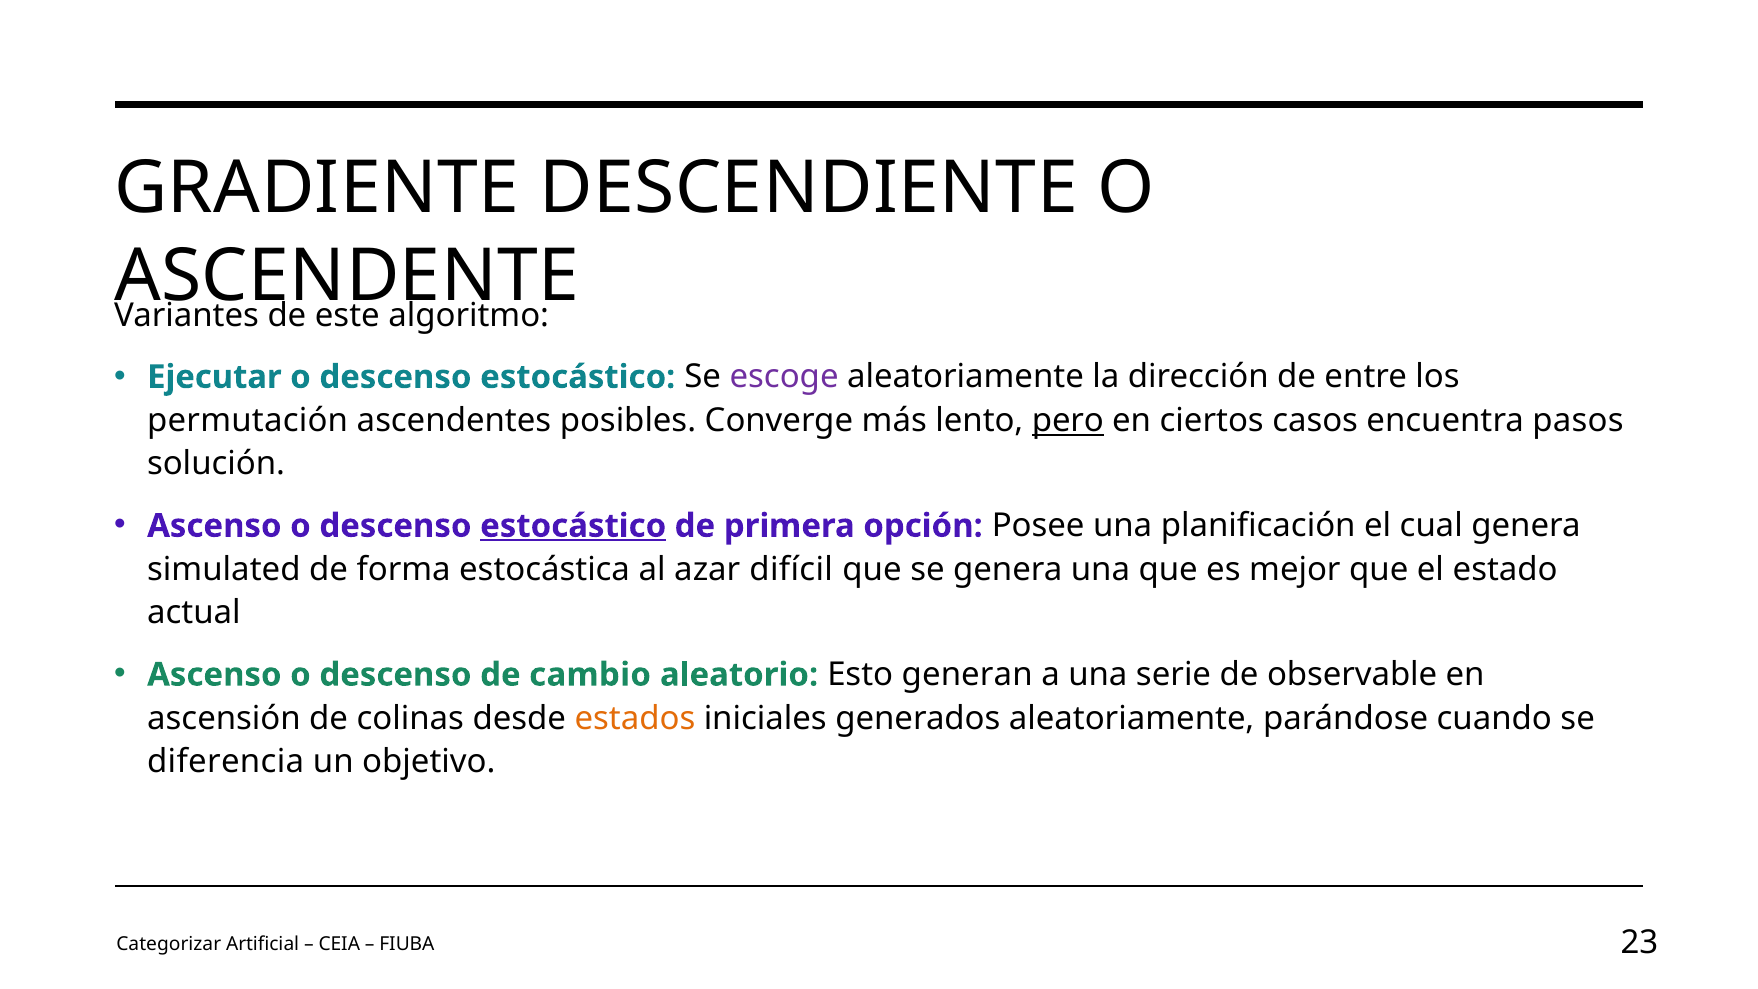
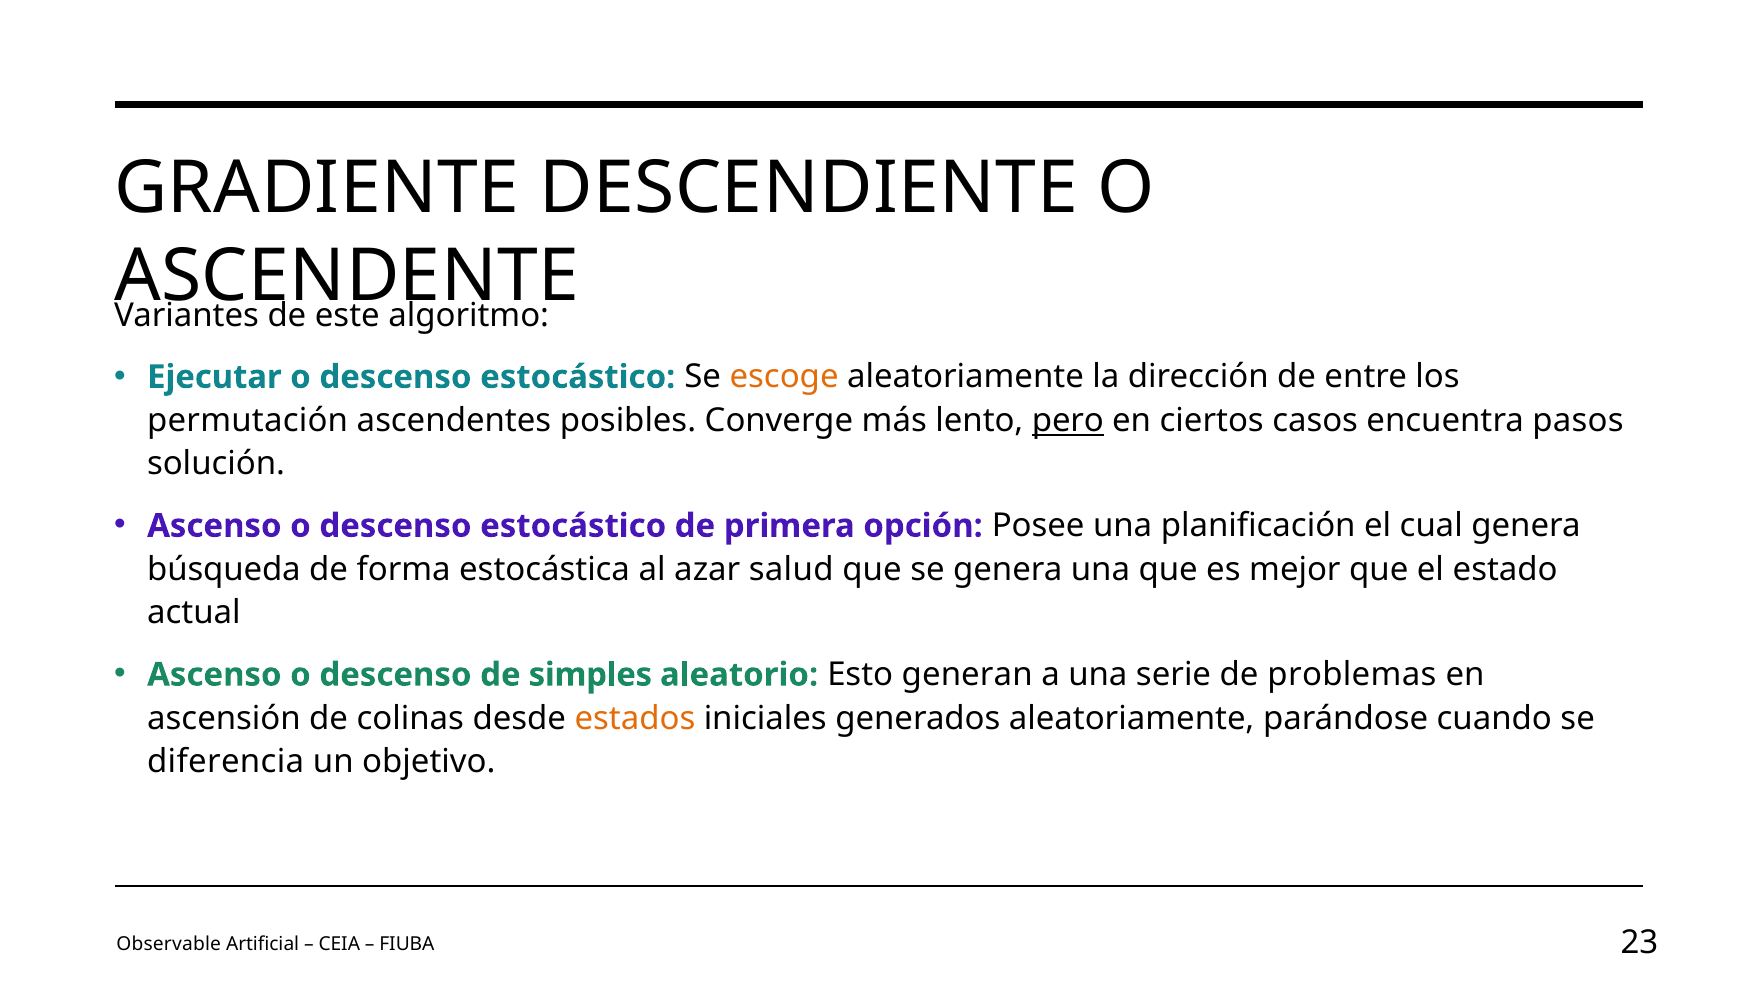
escoge colour: purple -> orange (784, 377)
estocástico underline: present -> none (573, 526)
simulated: simulated -> búsqueda (224, 569)
difícil: difícil -> salud (791, 569)
cambio: cambio -> simples (590, 675)
observable: observable -> problemas (1352, 675)
Categorizar: Categorizar -> Observable (169, 944)
